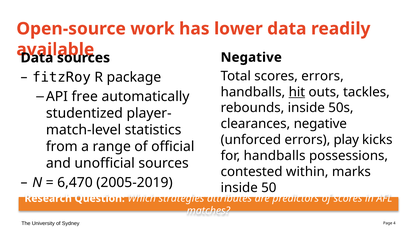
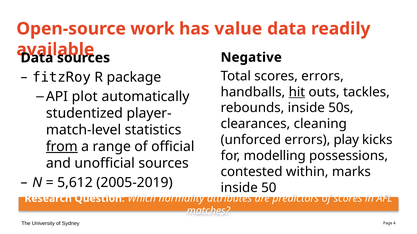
lower: lower -> value (238, 29)
free: free -> plot (85, 97)
clearances negative: negative -> cleaning (320, 124)
from underline: none -> present (62, 147)
for handballs: handballs -> modelling (275, 156)
6,470: 6,470 -> 5,612 (75, 183)
strategies: strategies -> normality (181, 199)
